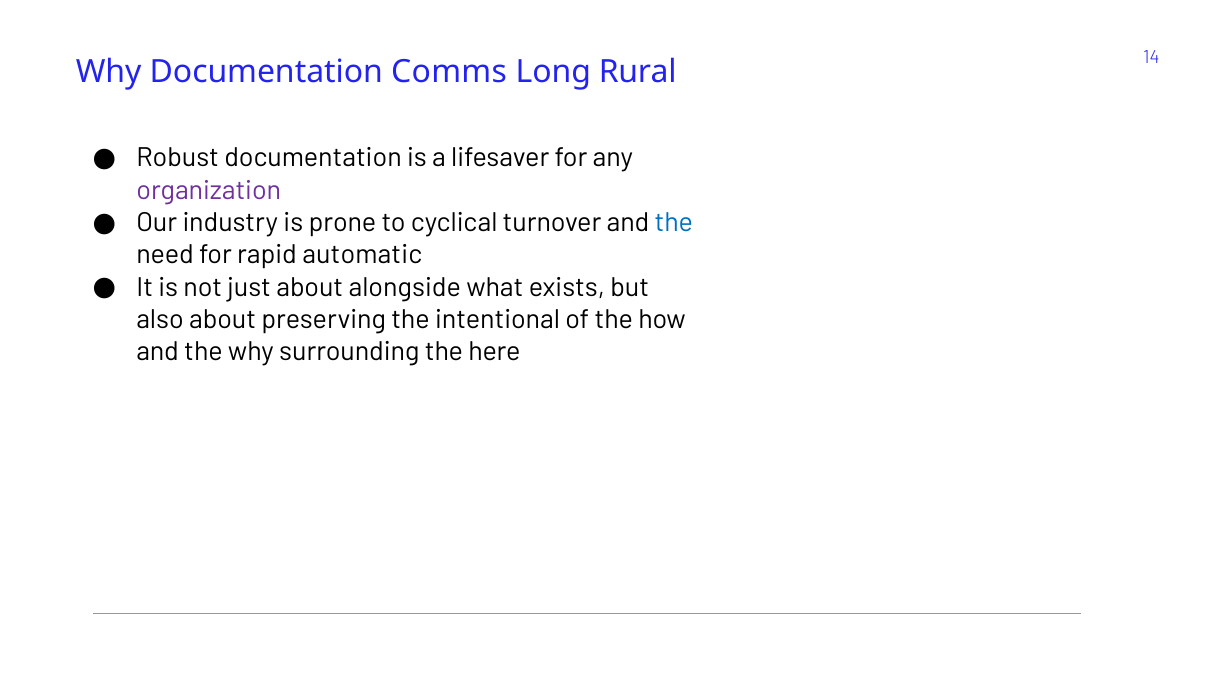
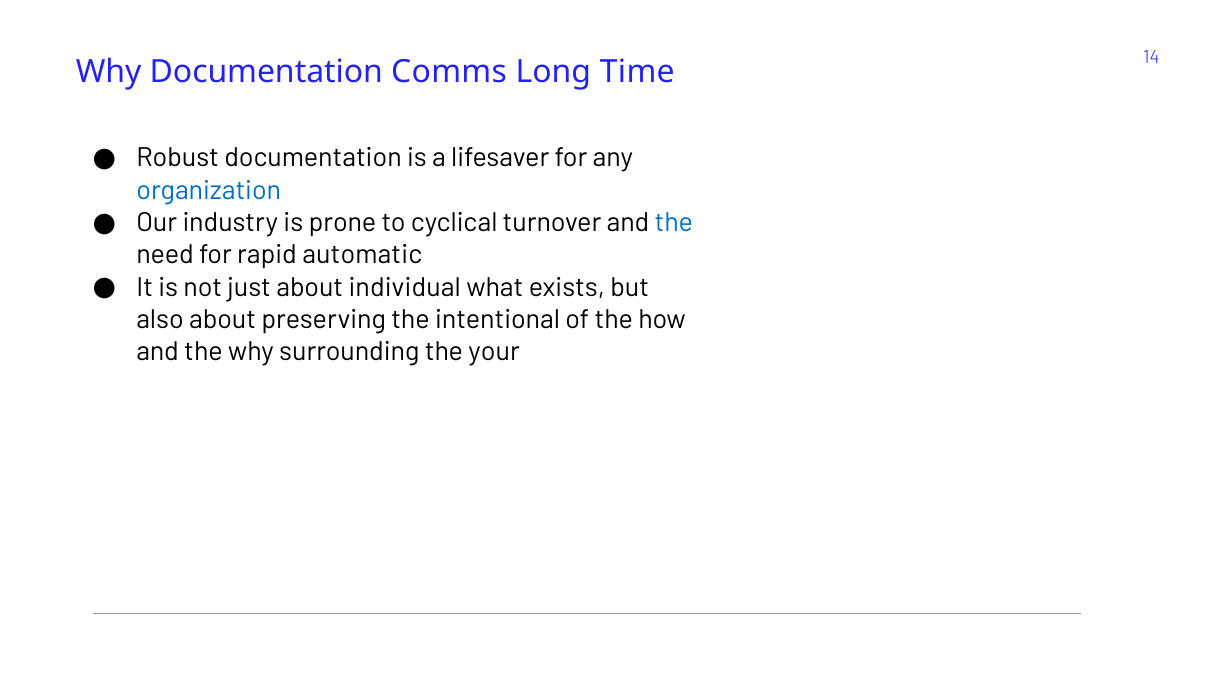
Rural: Rural -> Time (637, 72)
organization colour: purple -> blue (209, 190)
alongside: alongside -> individual (405, 287)
here: here -> your (494, 352)
